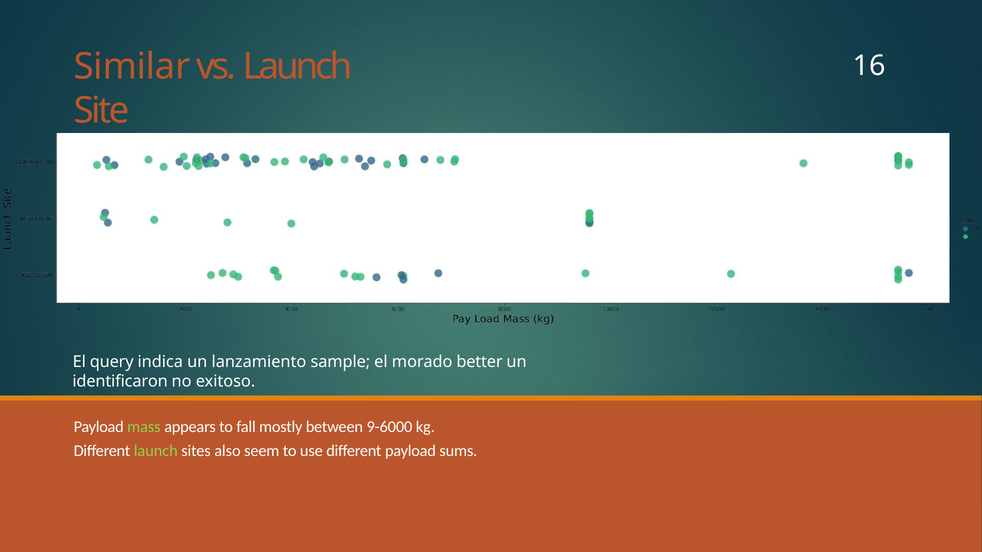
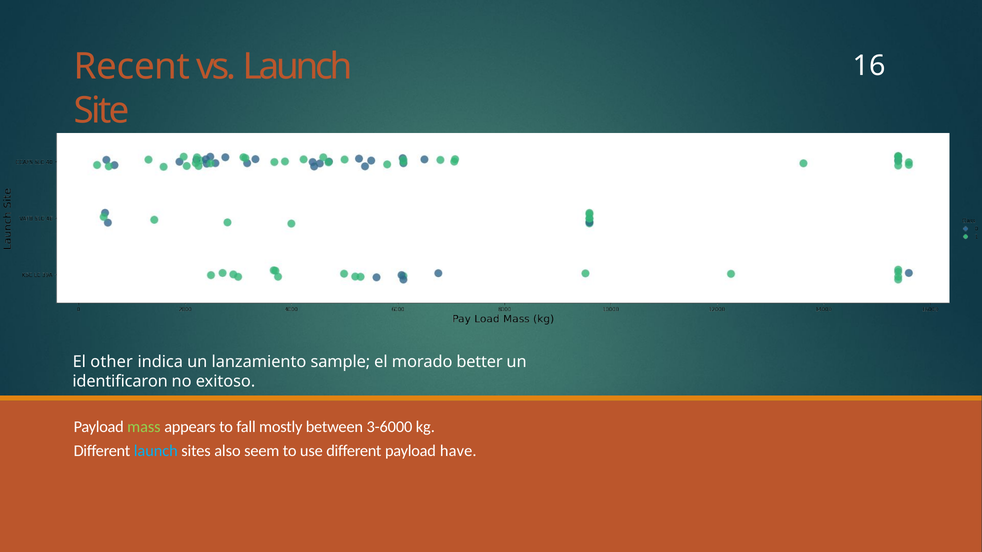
Similar: Similar -> Recent (132, 66)
query: query -> other (112, 362)
9-6000: 9-6000 -> 3-6000 (389, 427)
launch colour: light green -> light blue (156, 451)
sums: sums -> have (458, 451)
